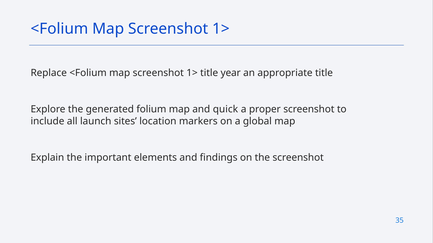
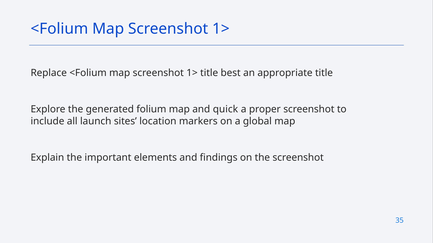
year: year -> best (231, 73)
